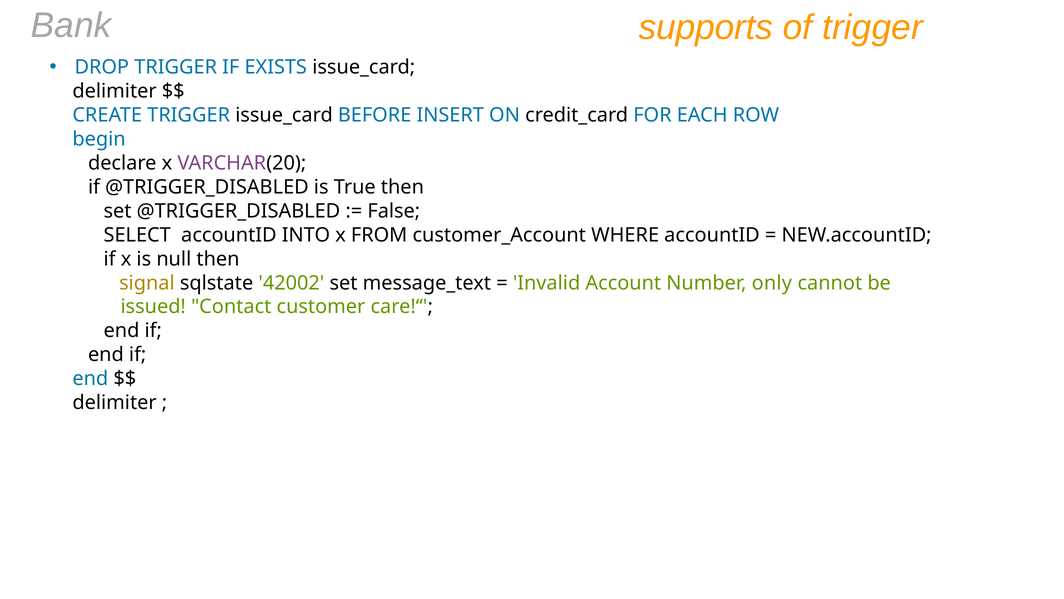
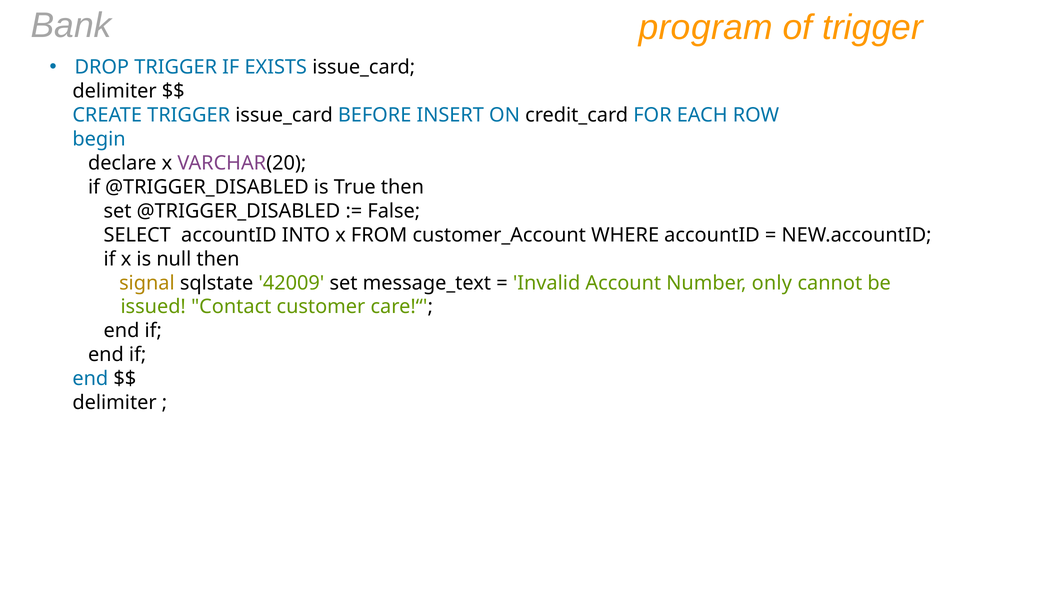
supports: supports -> program (706, 28)
42002: 42002 -> 42009 (291, 283)
